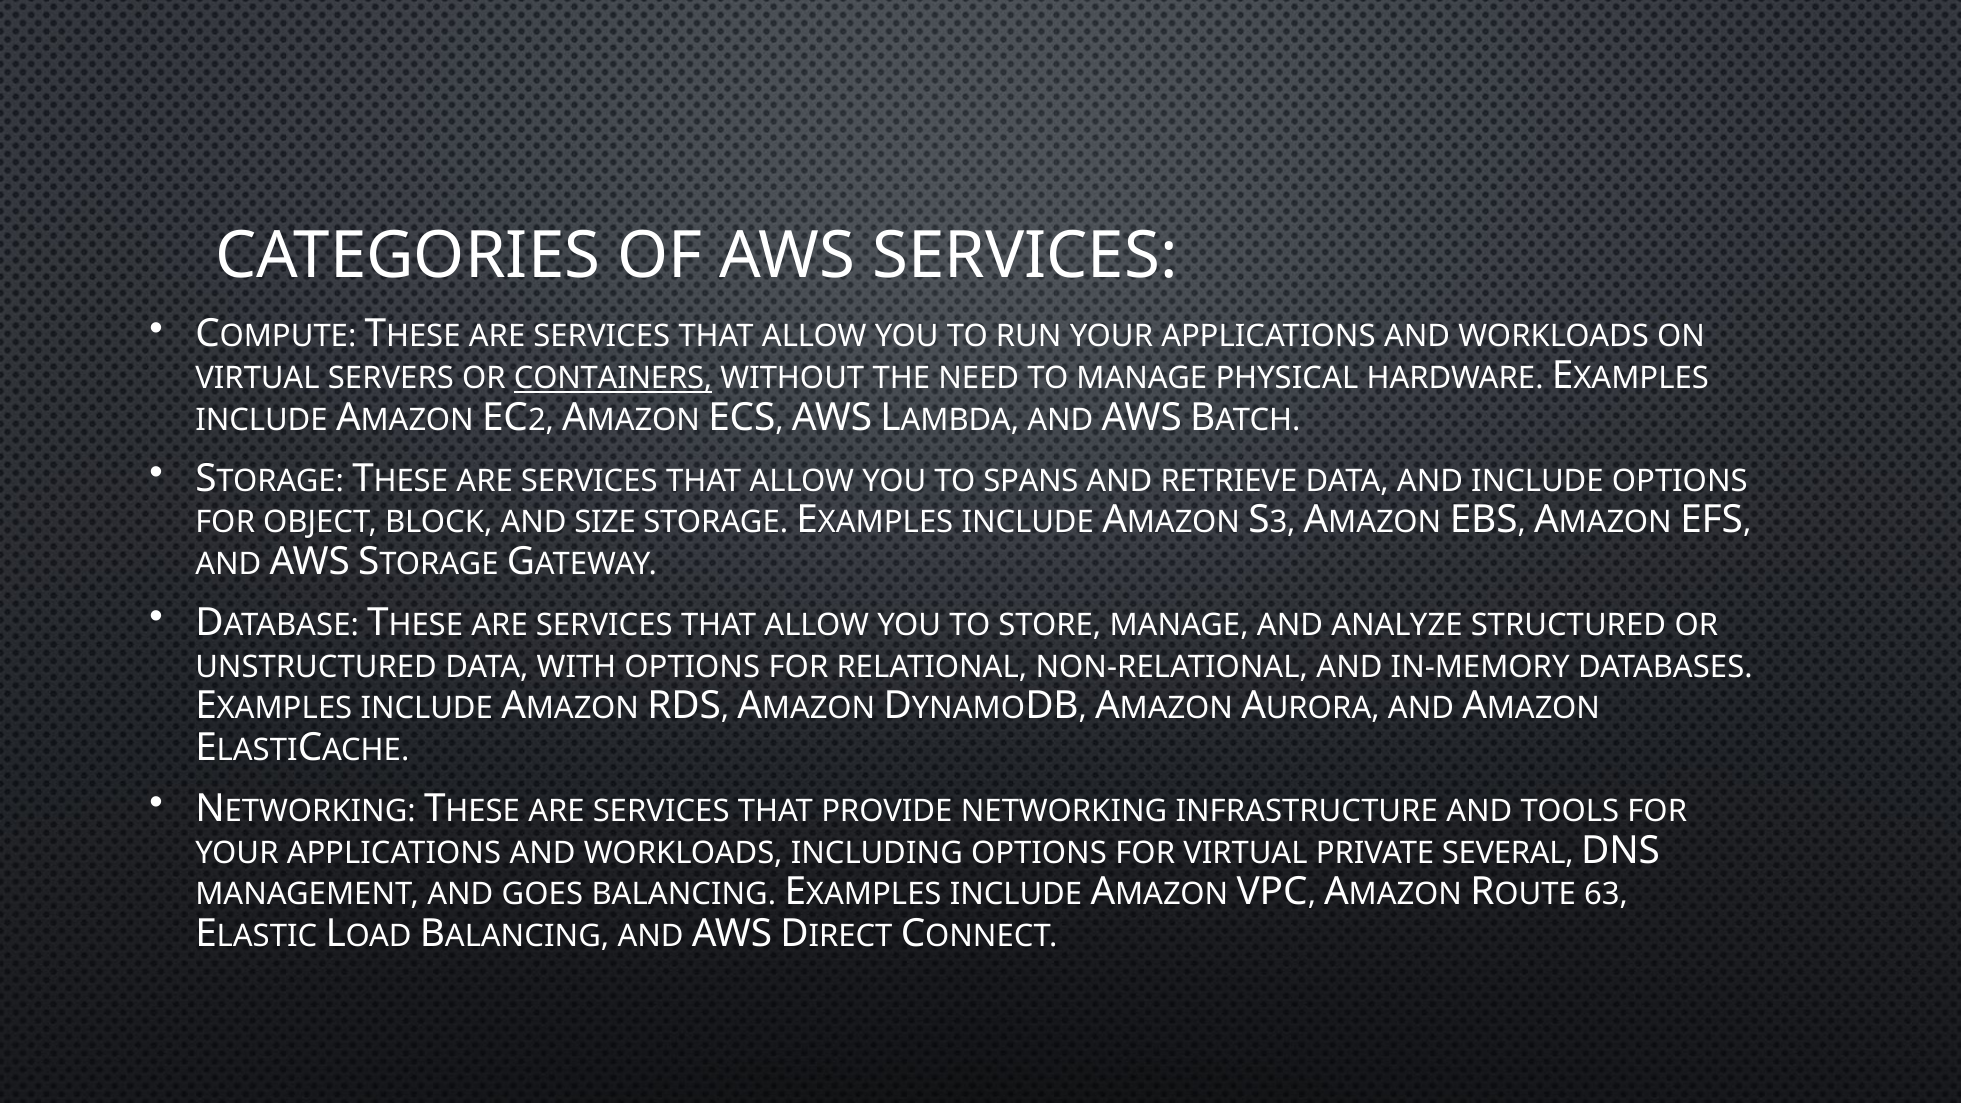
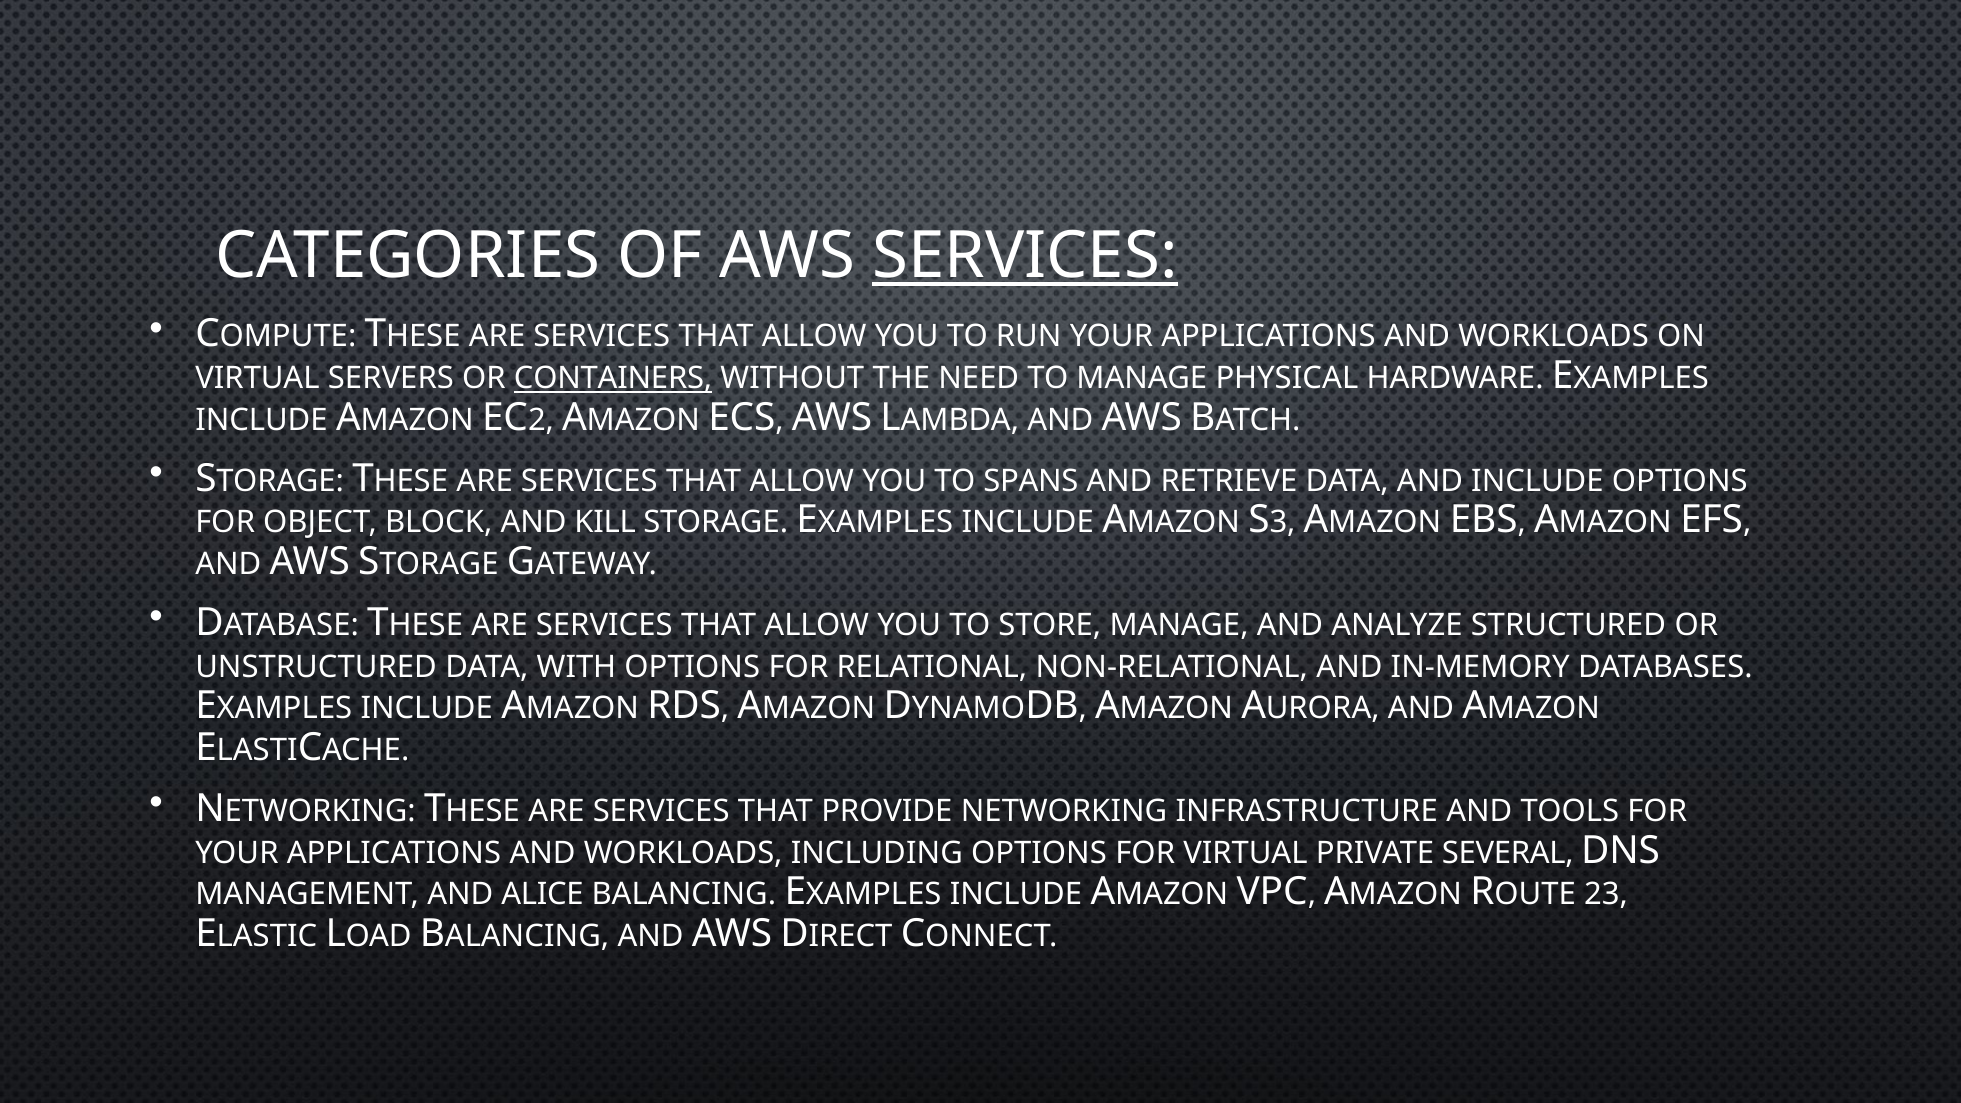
SERVICES underline: none -> present (1025, 256)
SIZE: SIZE -> KILL (605, 523)
GOES: GOES -> ALICE (543, 895)
63: 63 -> 23 (1606, 895)
